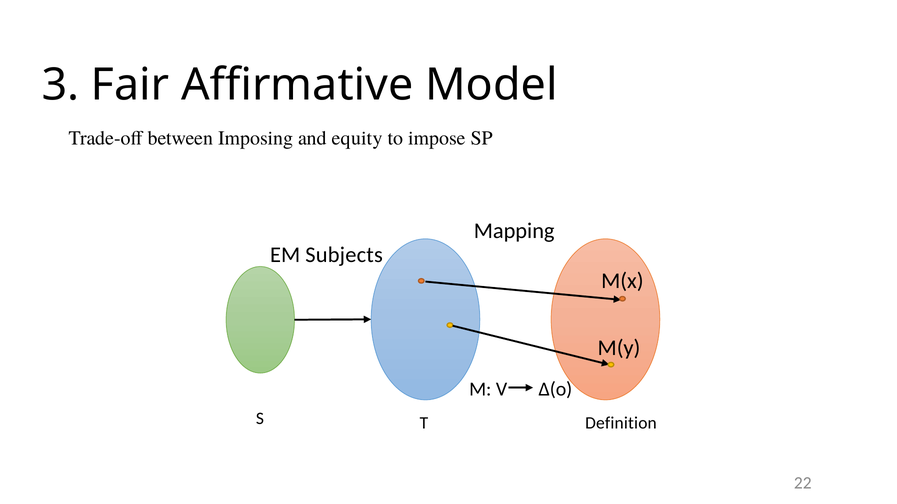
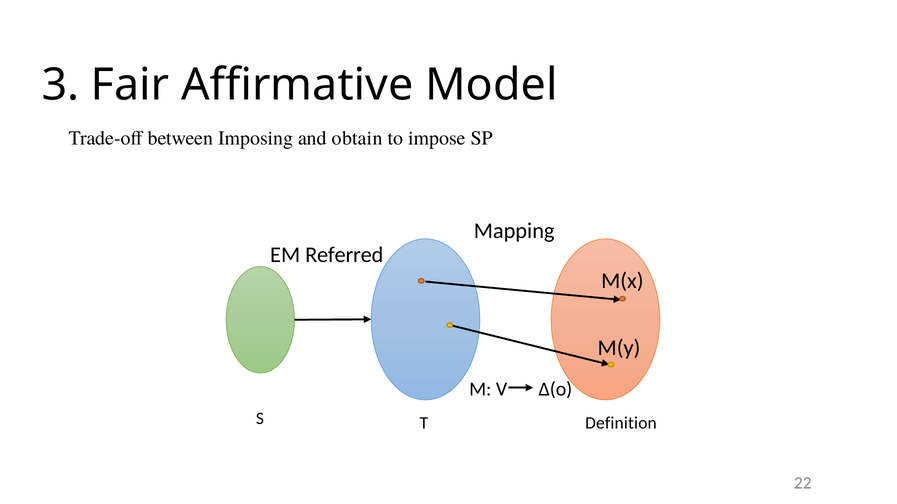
equity: equity -> obtain (357, 139)
Subjects: Subjects -> Referred (344, 255)
